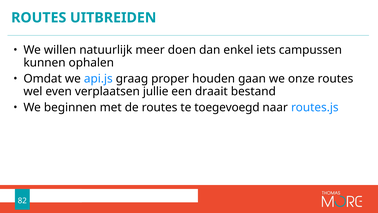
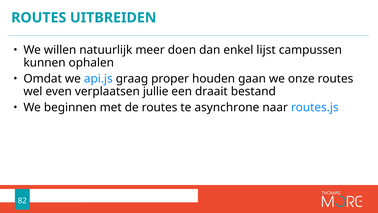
iets: iets -> lijst (266, 50)
toegevoegd: toegevoegd -> asynchrone (227, 107)
